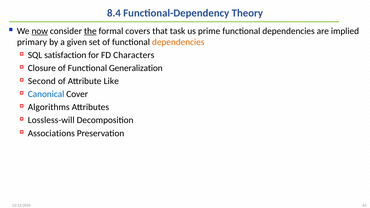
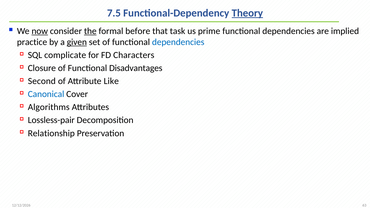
8.4: 8.4 -> 7.5 (114, 13)
Theory underline: none -> present (247, 13)
covers: covers -> before (138, 31)
primary: primary -> practice (32, 42)
given underline: none -> present (77, 42)
dependencies colour: orange -> blue (178, 42)
satisfaction: satisfaction -> complicate (65, 55)
Generalization: Generalization -> Disadvantages (136, 68)
Lossless-will: Lossless-will -> Lossless-pair (51, 120)
Associations: Associations -> Relationship (51, 133)
